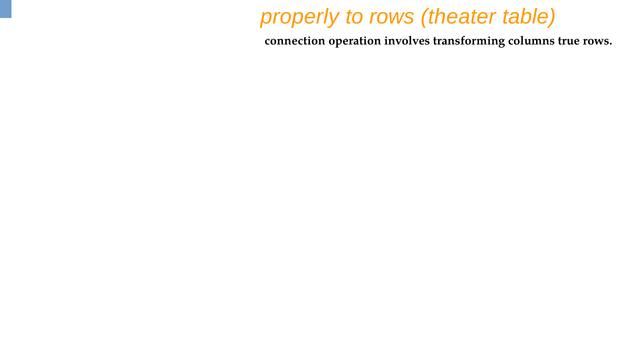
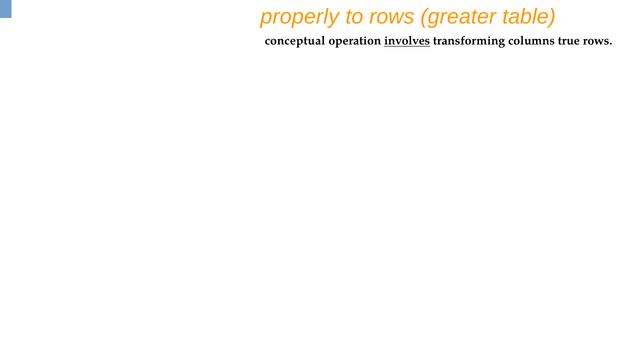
theater: theater -> greater (458, 17)
connection: connection -> conceptual (295, 41)
involves underline: none -> present (407, 41)
